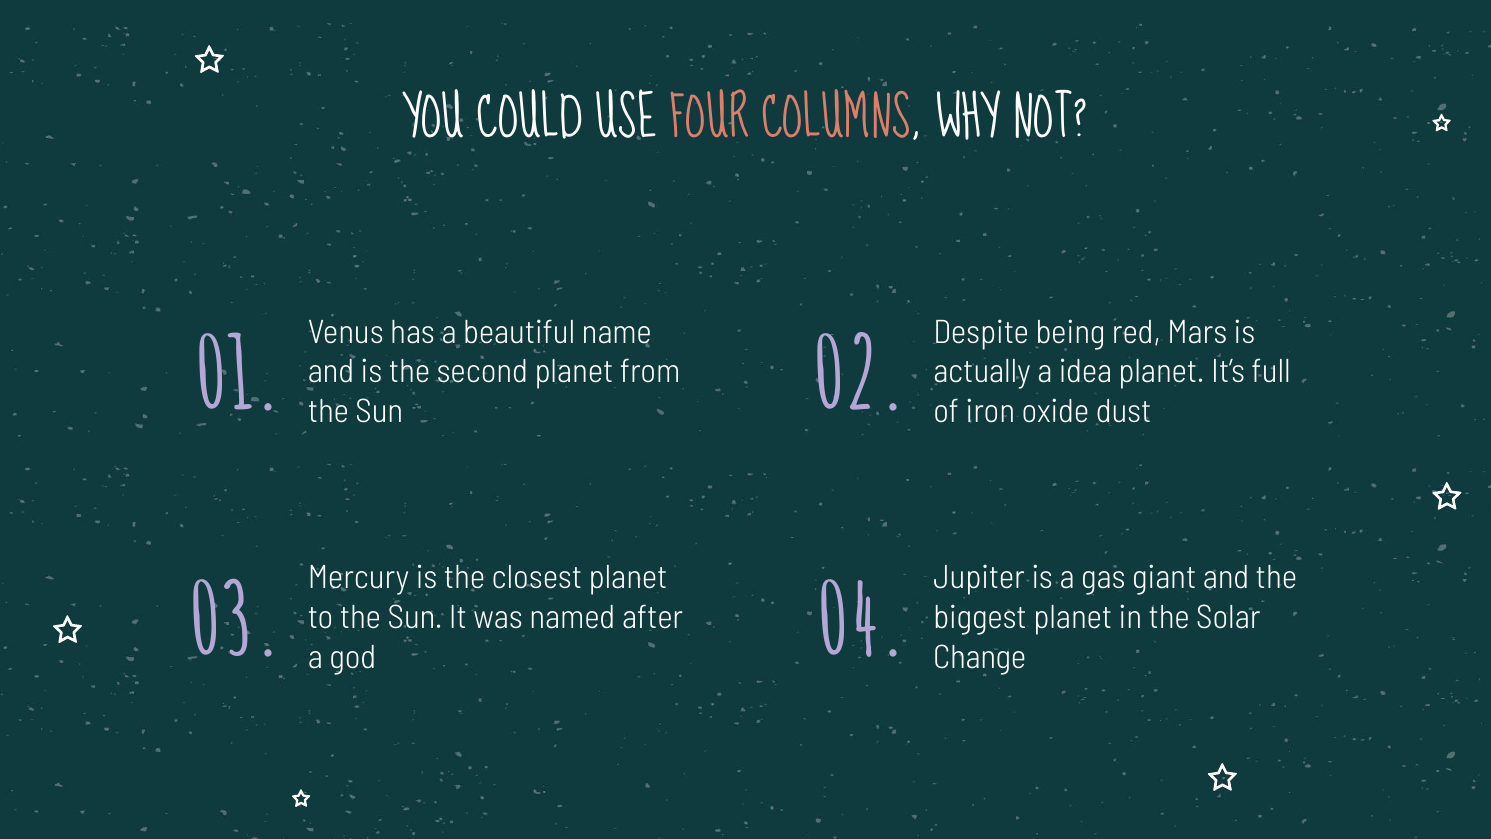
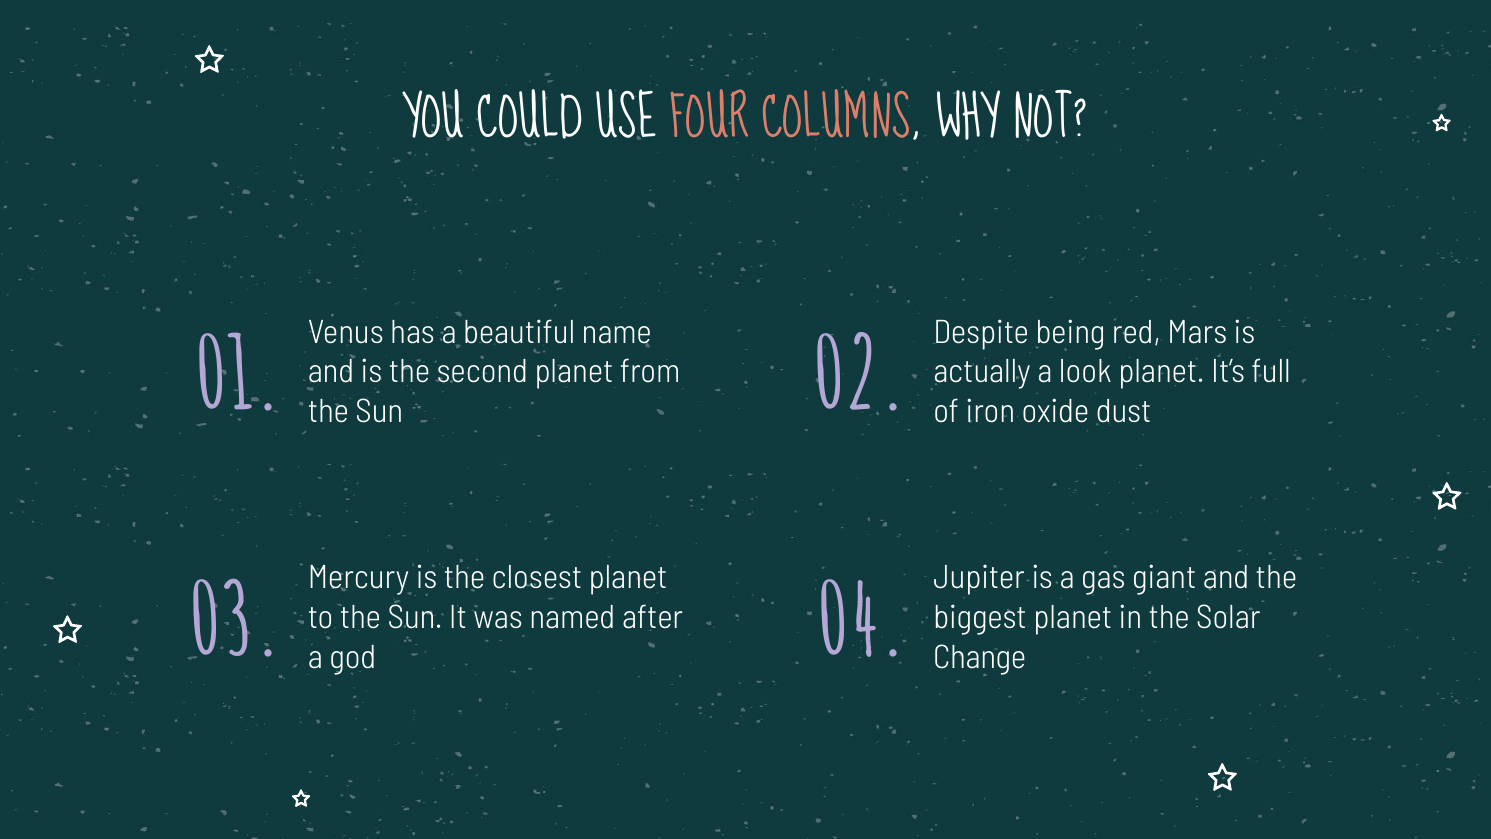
idea: idea -> look (1085, 372)
